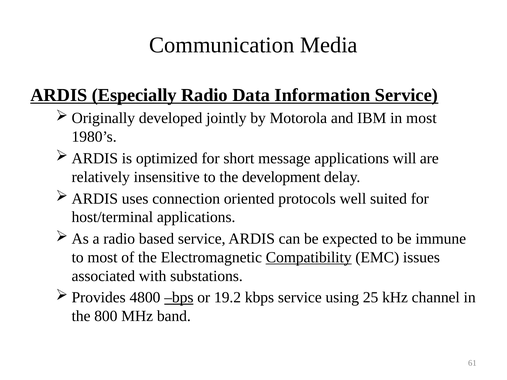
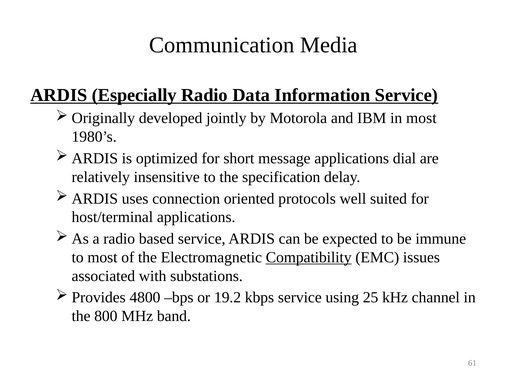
will: will -> dial (404, 159)
development: development -> specification (281, 177)
bps underline: present -> none (179, 298)
